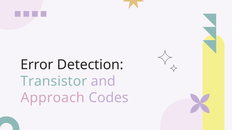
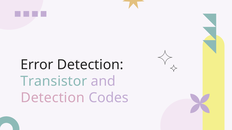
Approach: Approach -> Detection (53, 98)
